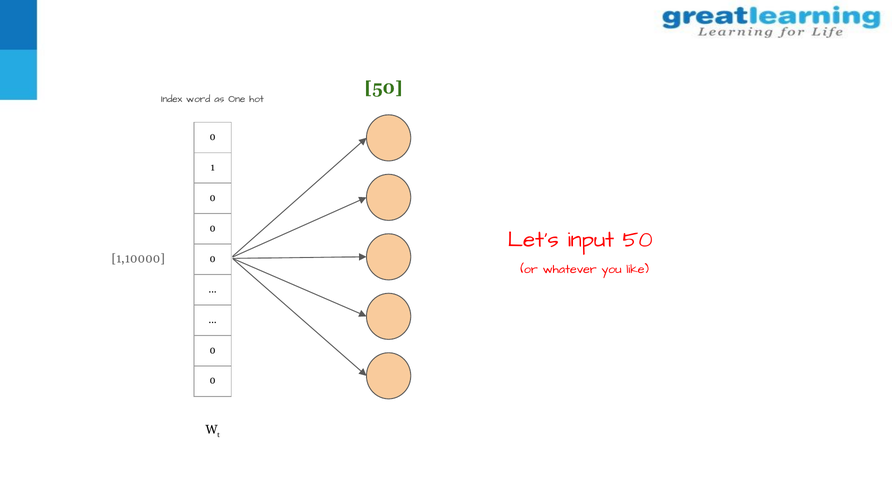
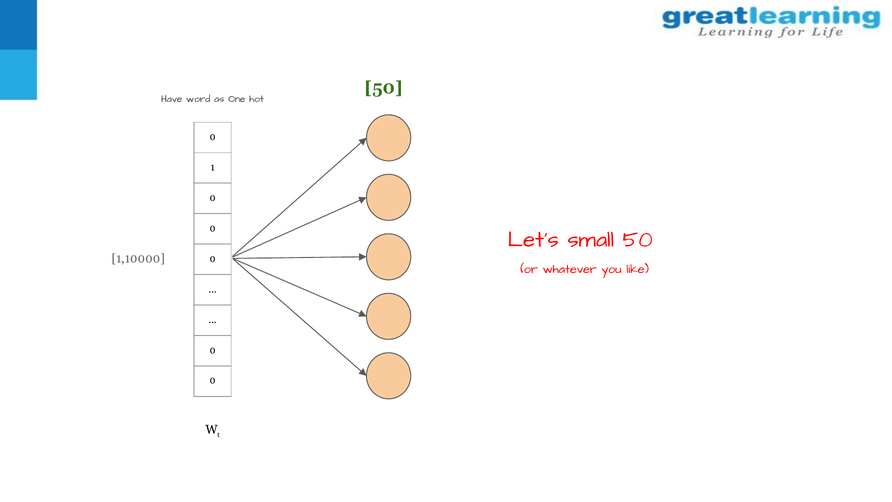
Index: Index -> Have (172, 99)
input: input -> small (591, 239)
